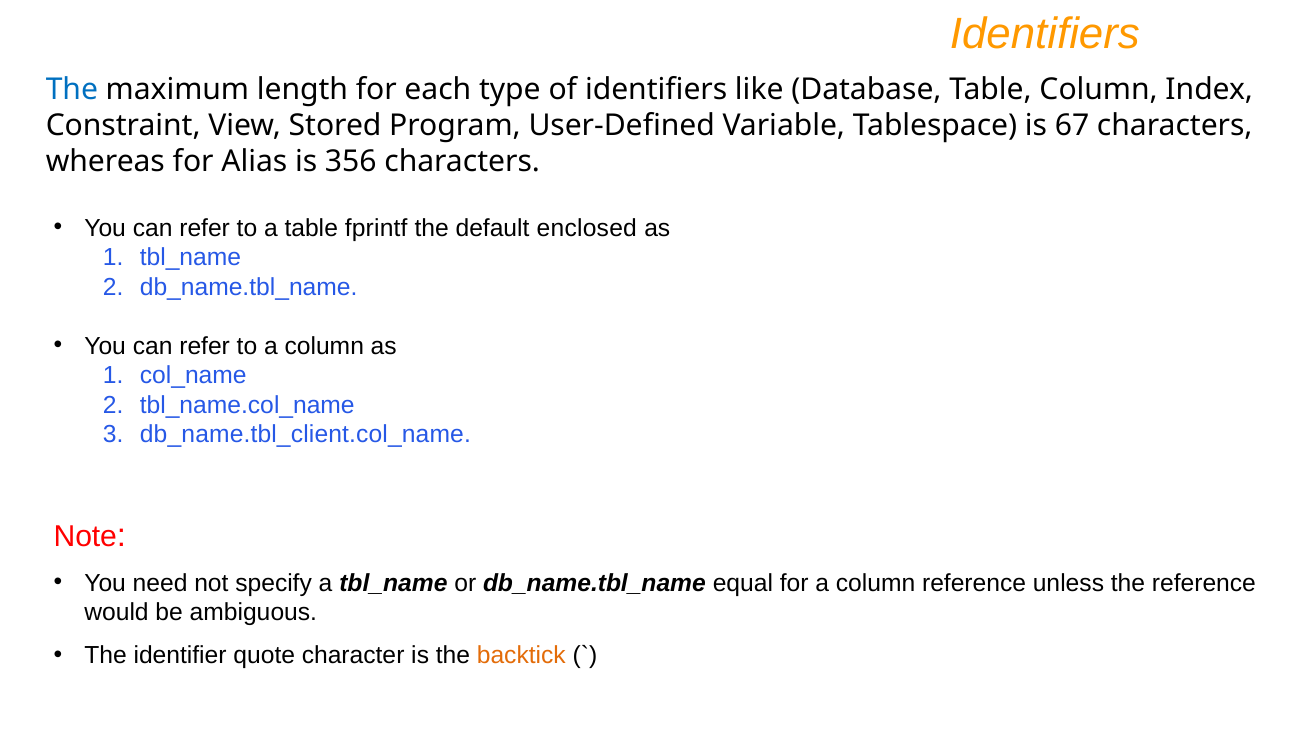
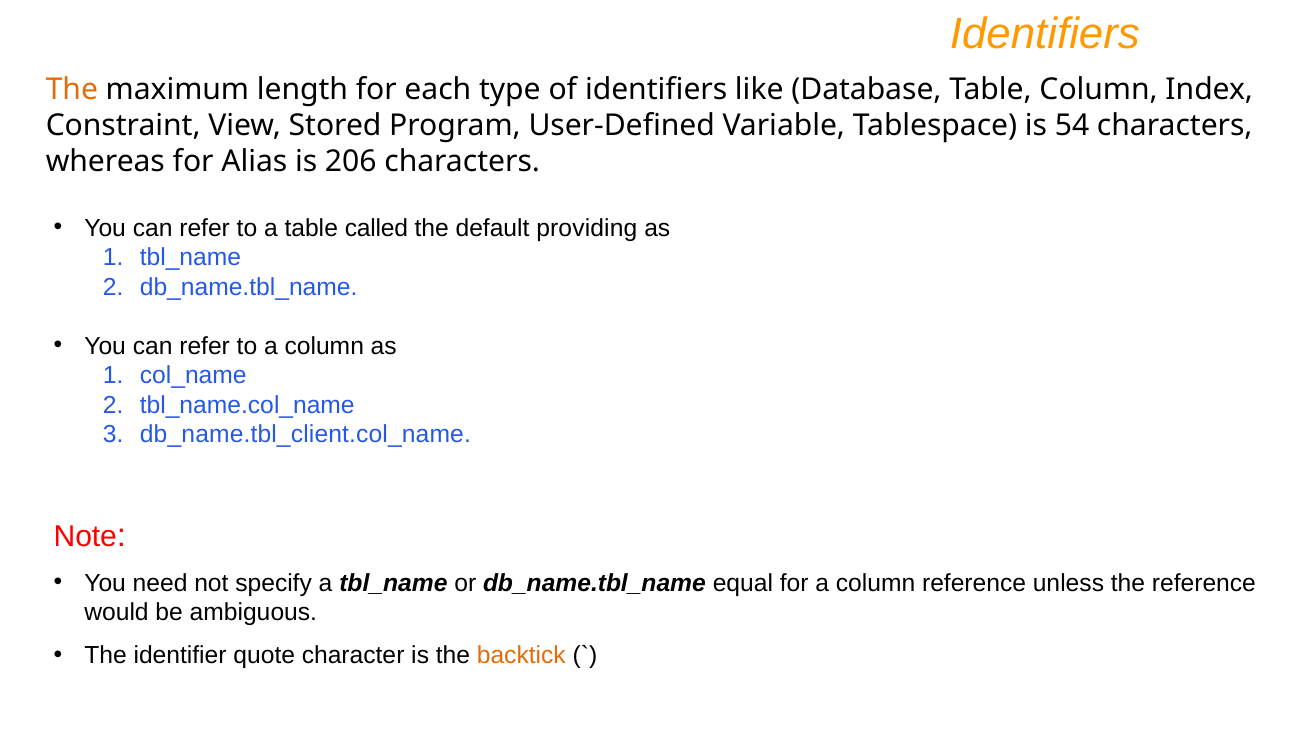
The colour: blue -> orange (72, 89)
67: 67 -> 54 (1072, 125)
356: 356 -> 206 (351, 161)
fprintf: fprintf -> called (376, 228)
enclosed: enclosed -> providing (587, 228)
